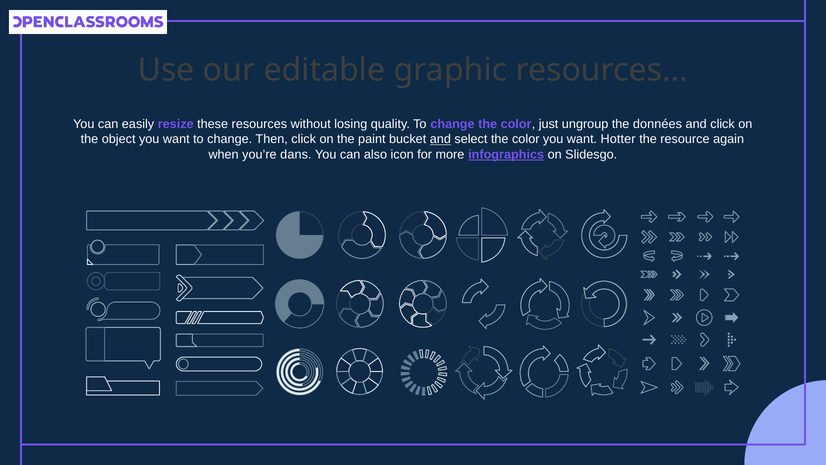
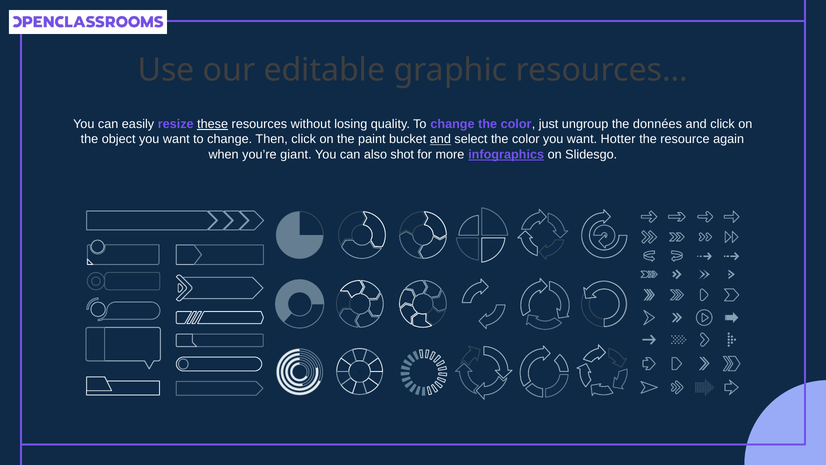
these underline: none -> present (213, 124)
dans: dans -> giant (296, 154)
icon: icon -> shot (402, 154)
